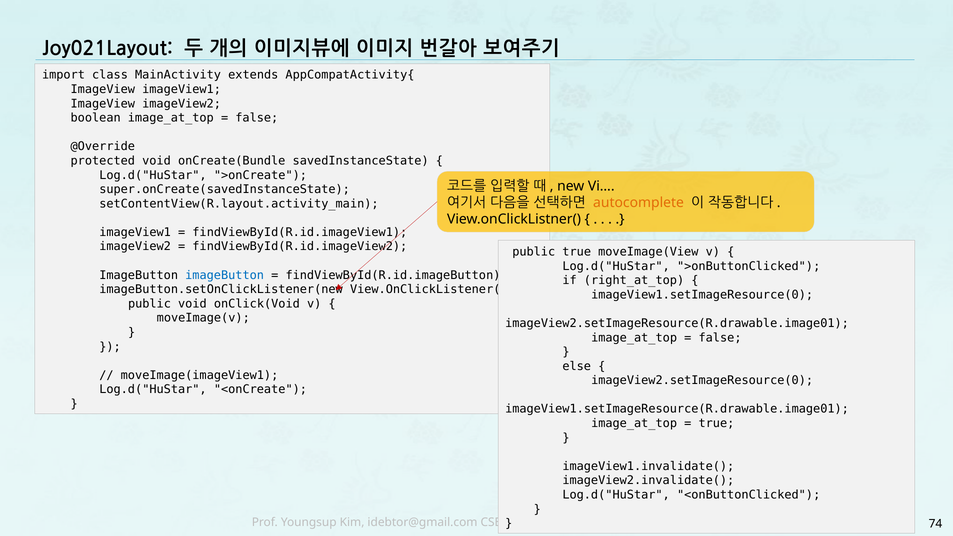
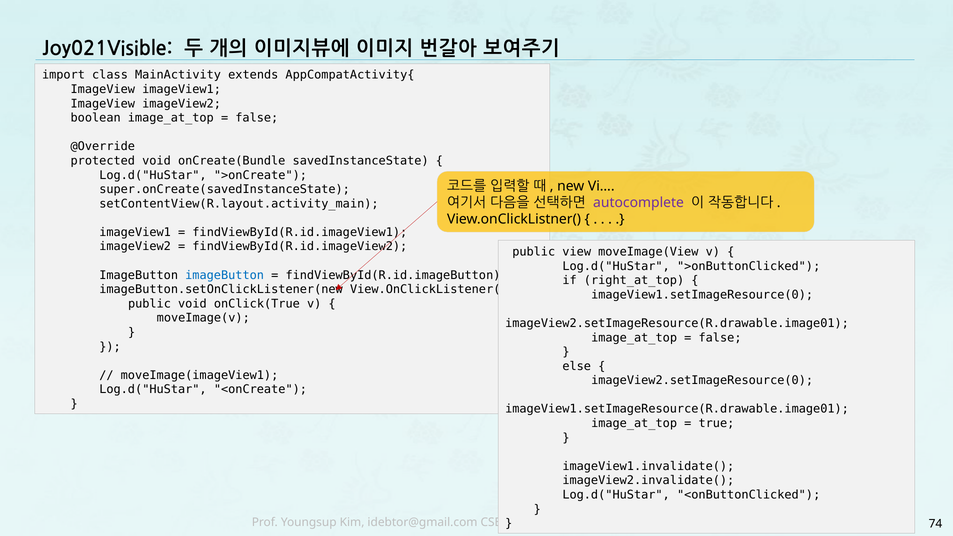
Joy021Layout: Joy021Layout -> Joy021Visible (108, 49)
autocomplete colour: orange -> purple (639, 203)
public true: true -> view (577, 252)
onClick(Void: onClick(Void -> onClick(True (257, 304)
